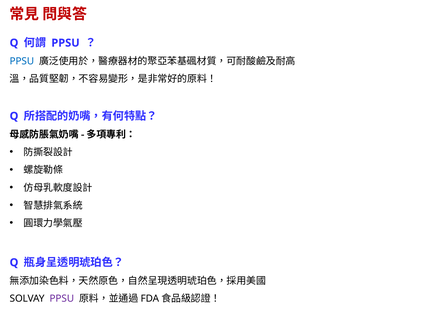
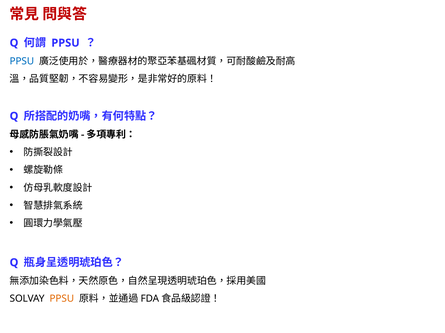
PPSU colour: purple -> orange (62, 299)
